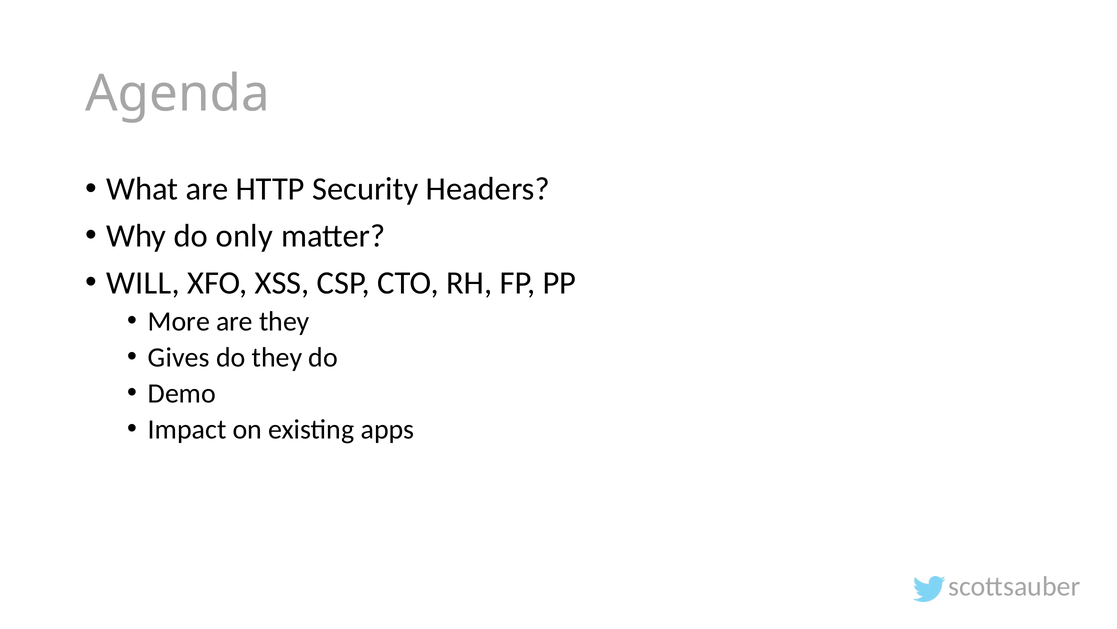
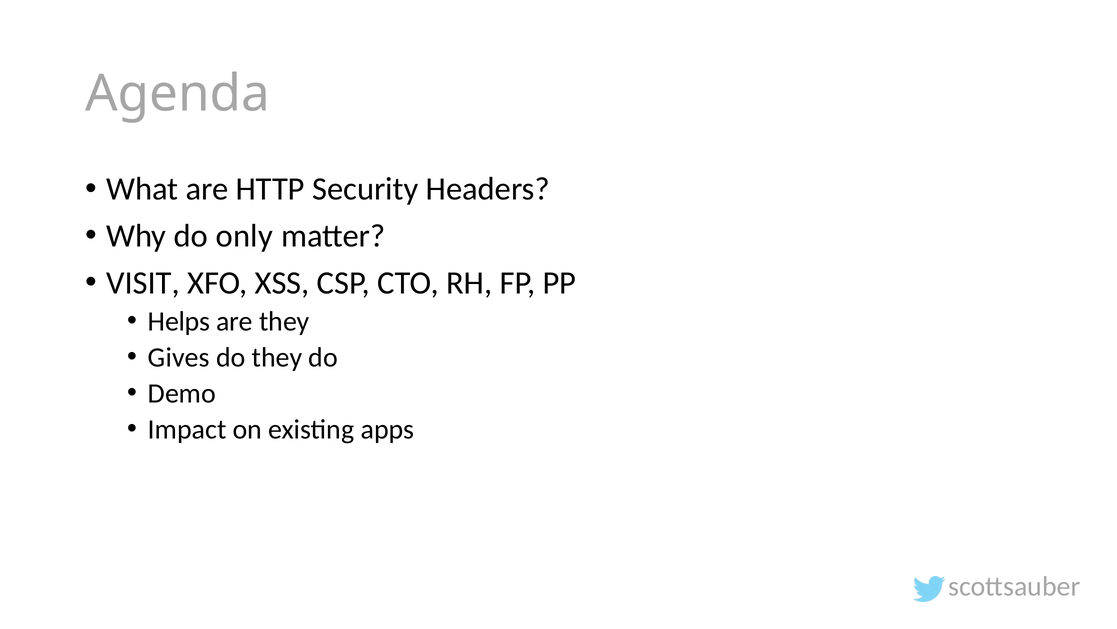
WILL: WILL -> VISIT (143, 283)
More: More -> Helps (179, 321)
